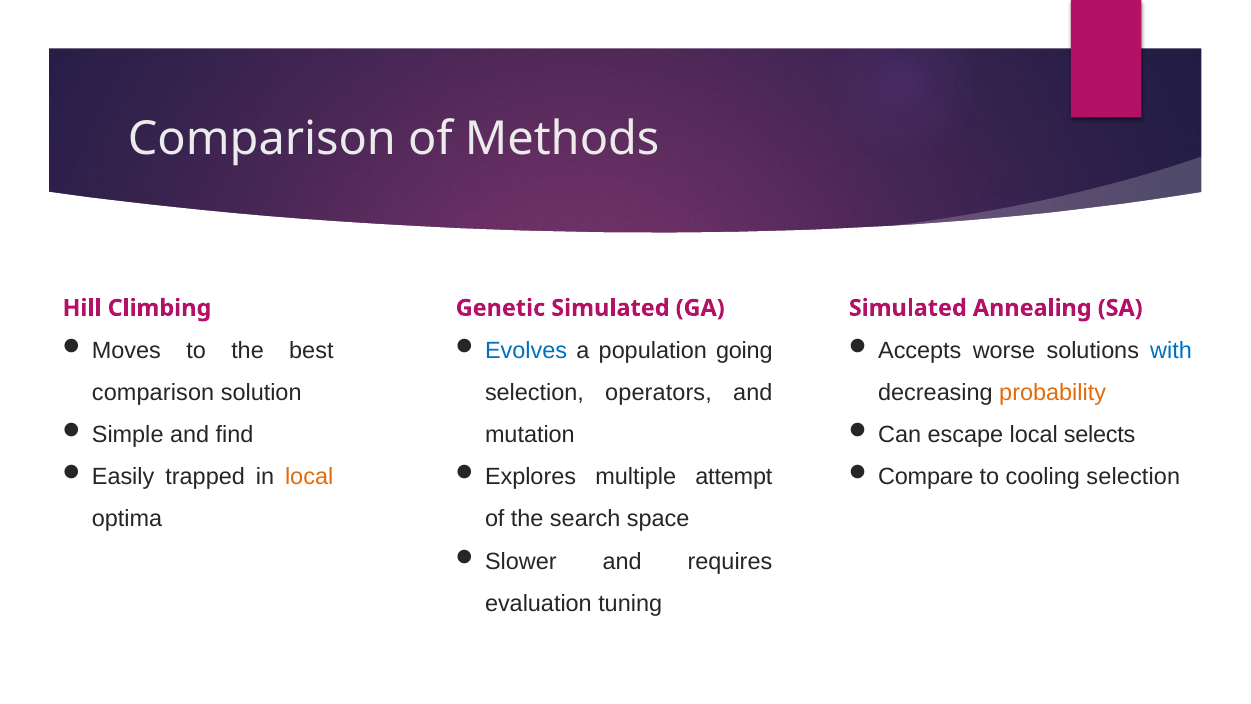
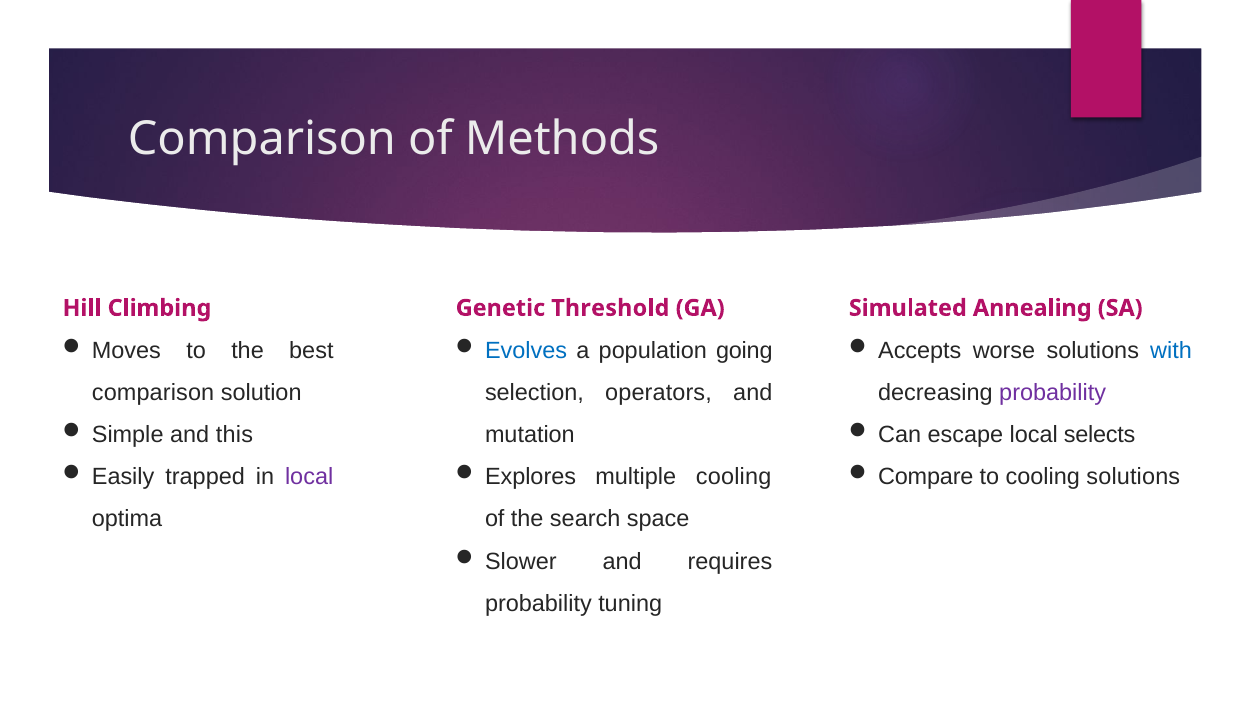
Genetic Simulated: Simulated -> Threshold (610, 308)
probability colour: orange -> purple (1053, 392)
find: find -> this (234, 435)
local colour: orange -> purple (309, 477)
multiple attempt: attempt -> cooling (734, 477)
cooling selection: selection -> solutions (1133, 477)
evaluation: evaluation -> probability (538, 603)
